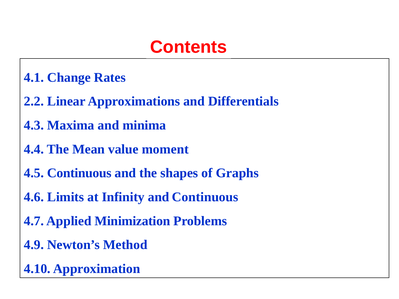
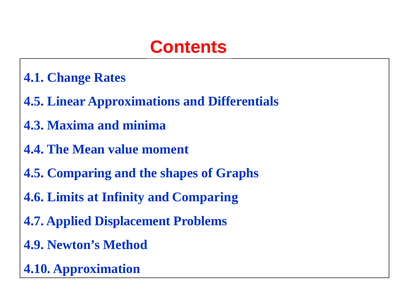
2.2: 2.2 -> 4.5 (34, 101)
4.5 Continuous: Continuous -> Comparing (79, 173)
and Continuous: Continuous -> Comparing (205, 197)
Minimization: Minimization -> Displacement (132, 221)
